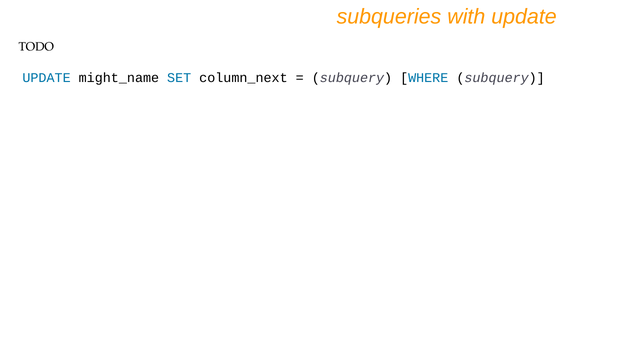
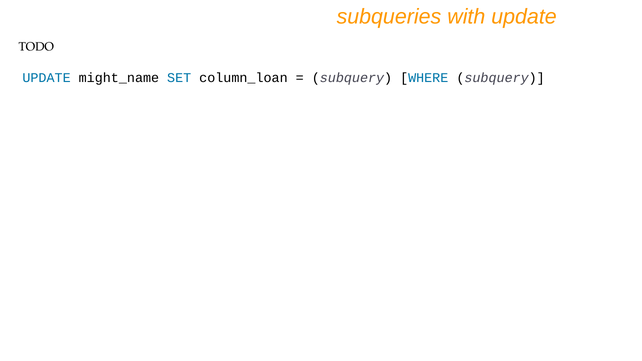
column_next: column_next -> column_loan (243, 78)
